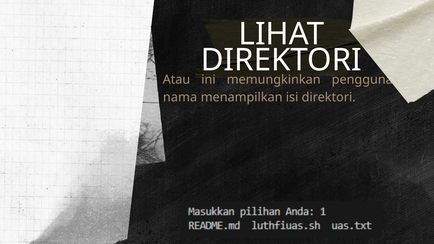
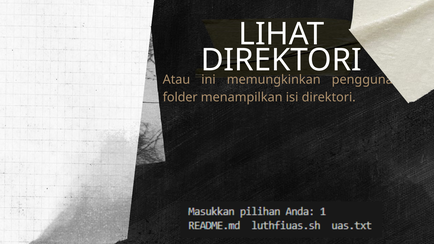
nama: nama -> folder (180, 97)
